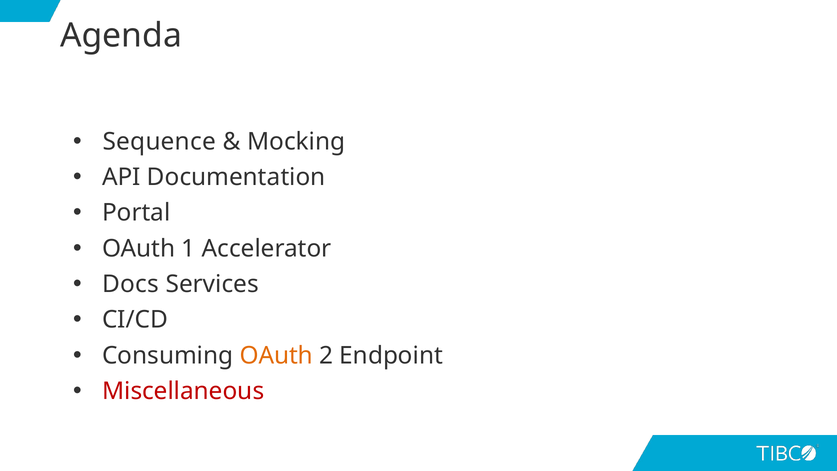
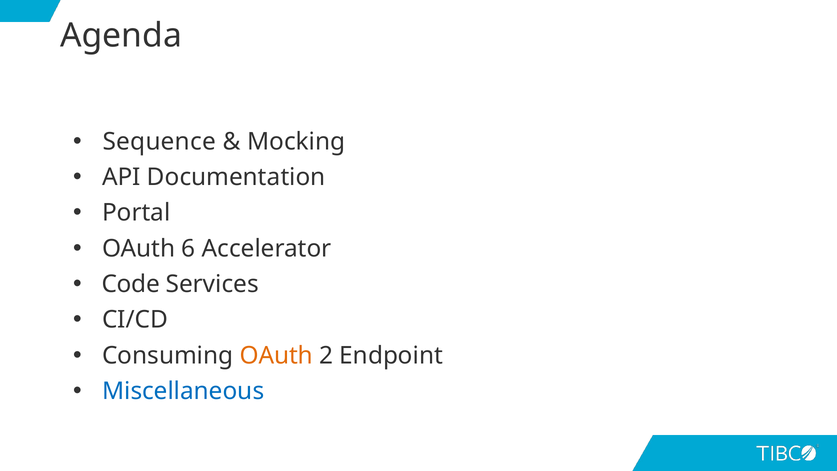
1: 1 -> 6 (188, 248)
Docs: Docs -> Code (131, 284)
Miscellaneous colour: red -> blue (183, 391)
